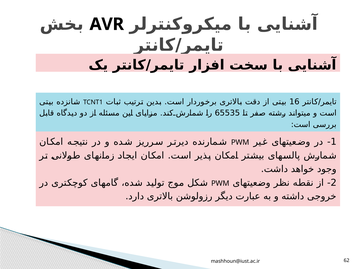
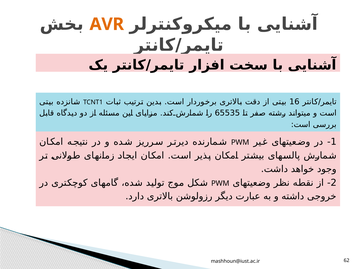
AVR colour: black -> orange (107, 24)
